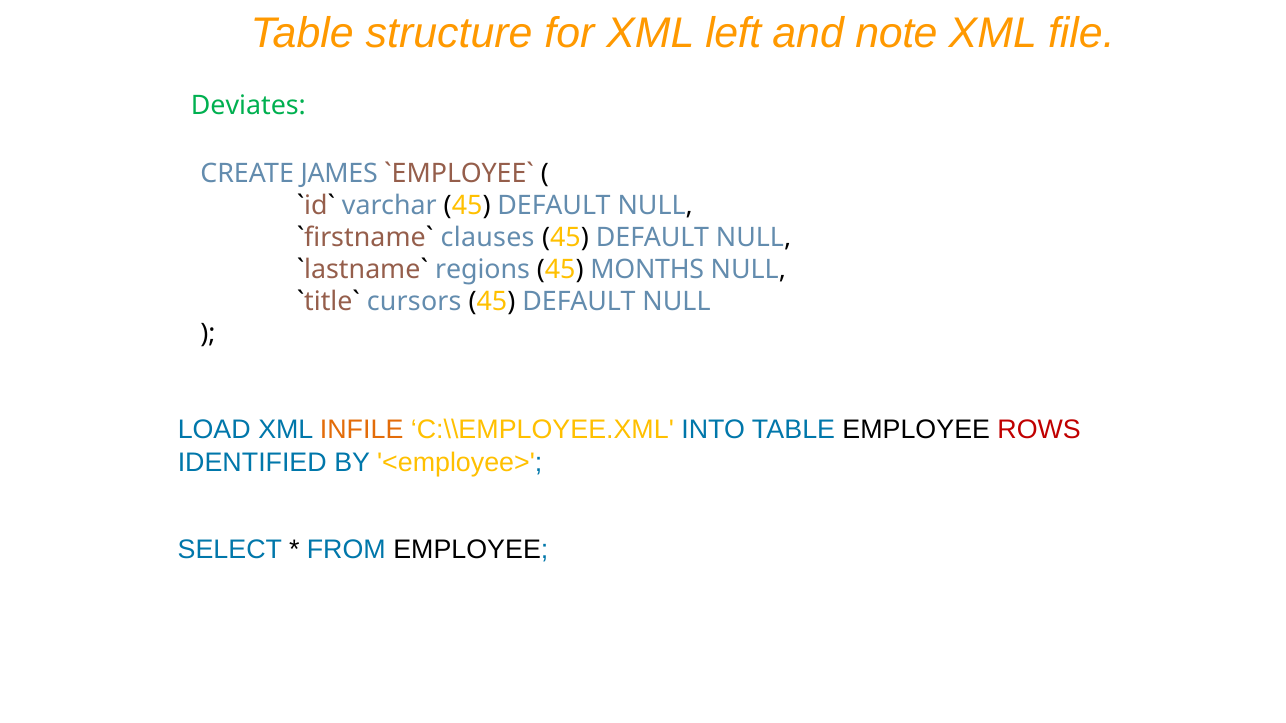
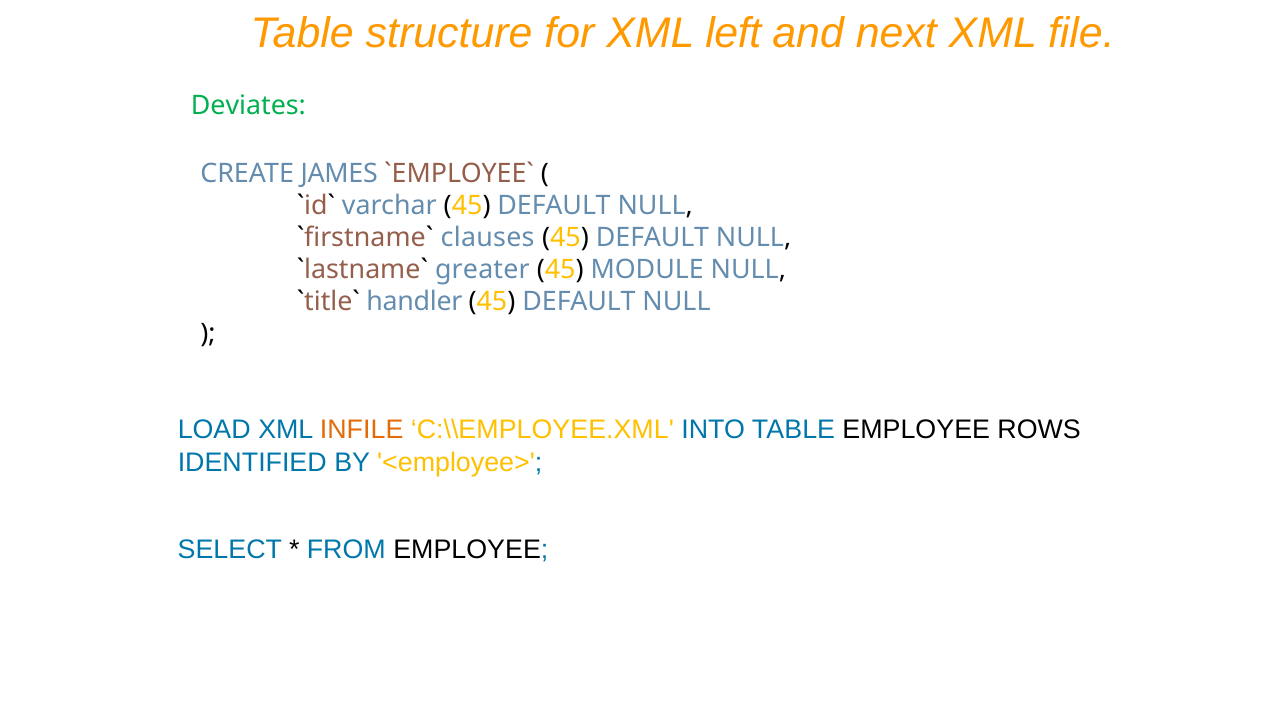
note: note -> next (896, 33)
regions: regions -> greater (482, 270)
MONTHS: MONTHS -> MODULE (647, 270)
cursors: cursors -> handler (414, 302)
ROWS colour: red -> black (1039, 430)
